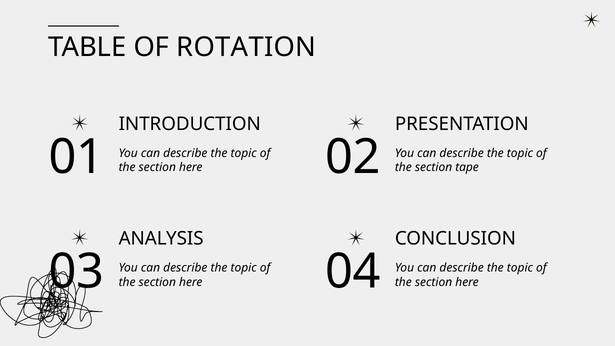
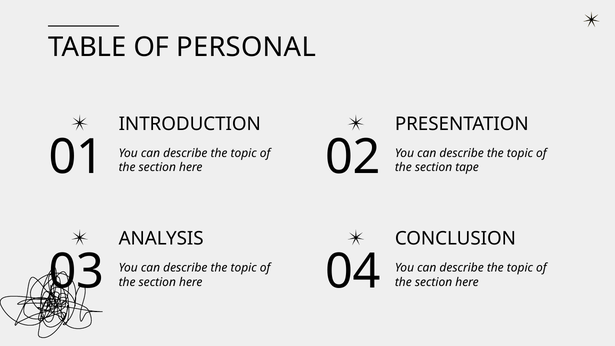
ROTATION: ROTATION -> PERSONAL (246, 47)
